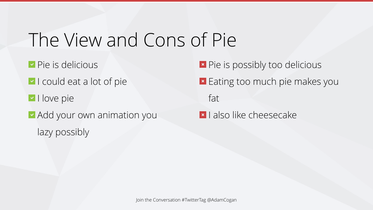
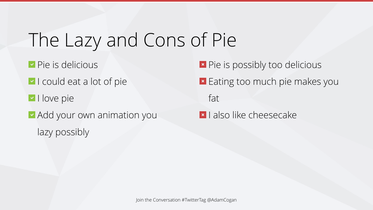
The View: View -> Lazy (83, 40)
